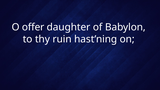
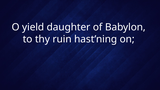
offer: offer -> yield (33, 27)
